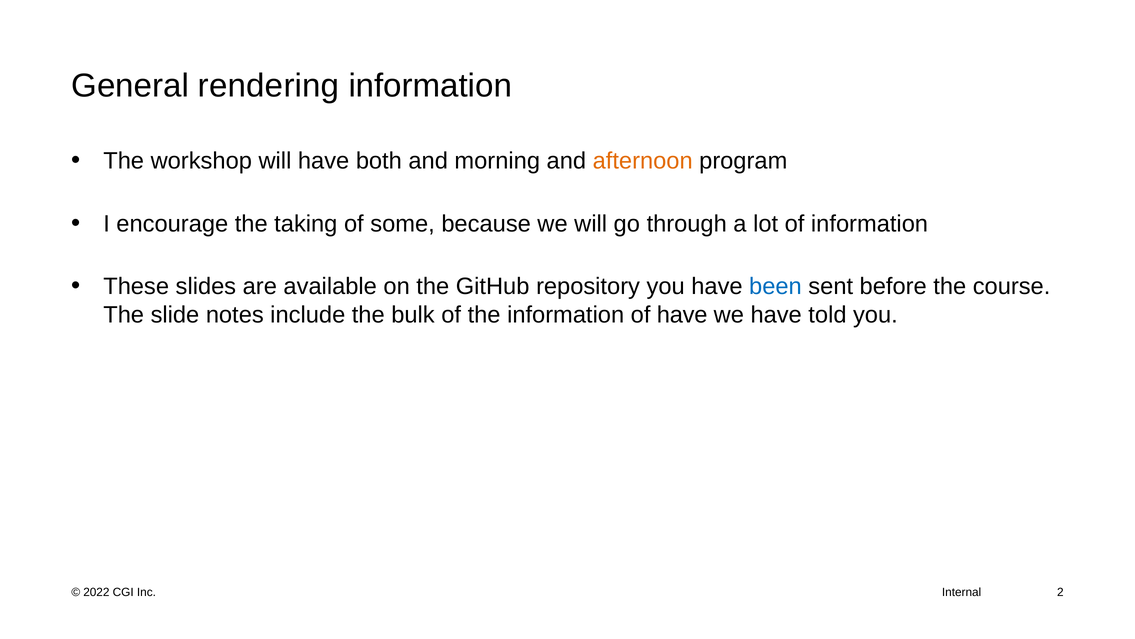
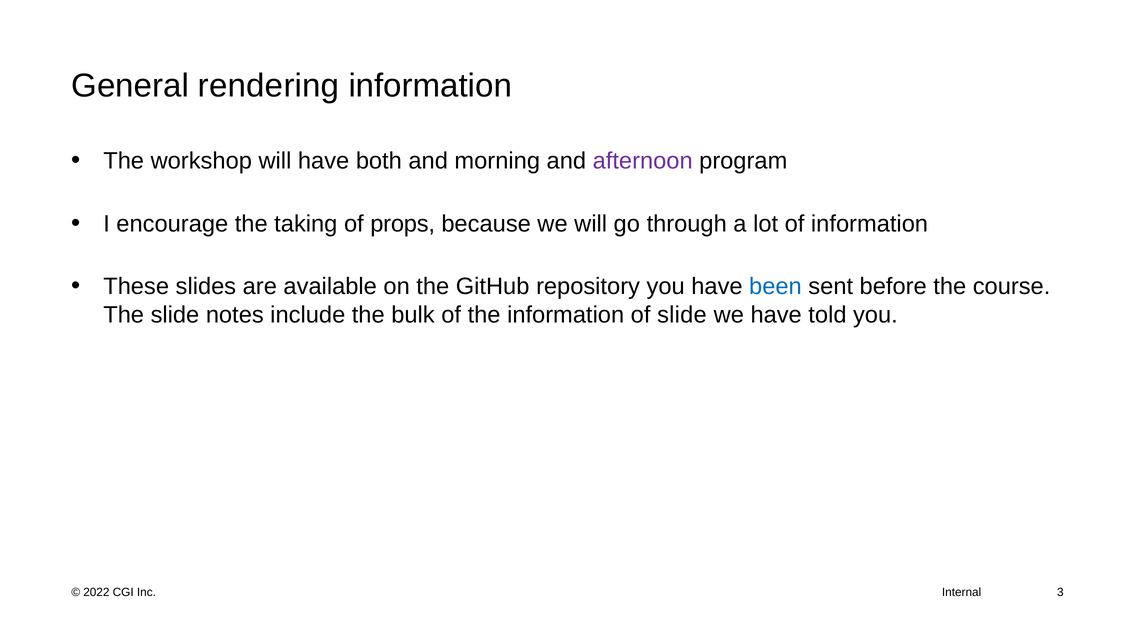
afternoon colour: orange -> purple (643, 161)
some: some -> props (403, 224)
of have: have -> slide (682, 315)
2: 2 -> 3 (1060, 592)
